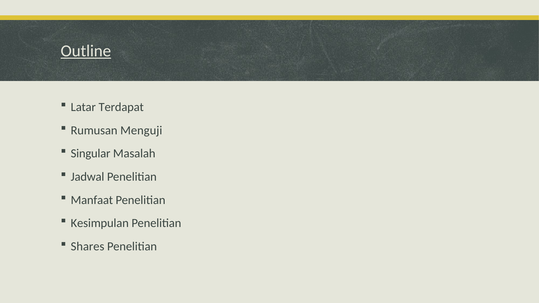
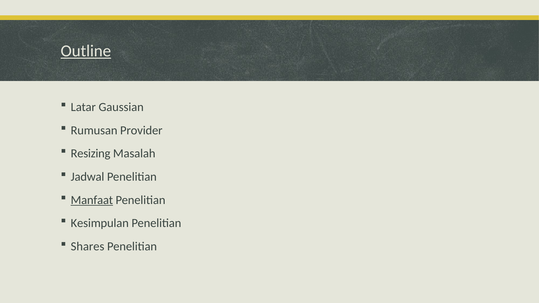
Terdapat: Terdapat -> Gaussian (121, 107)
Menguji: Menguji -> Provider (141, 130)
Singular: Singular -> Resizing (91, 154)
Manfaat underline: none -> present (92, 200)
